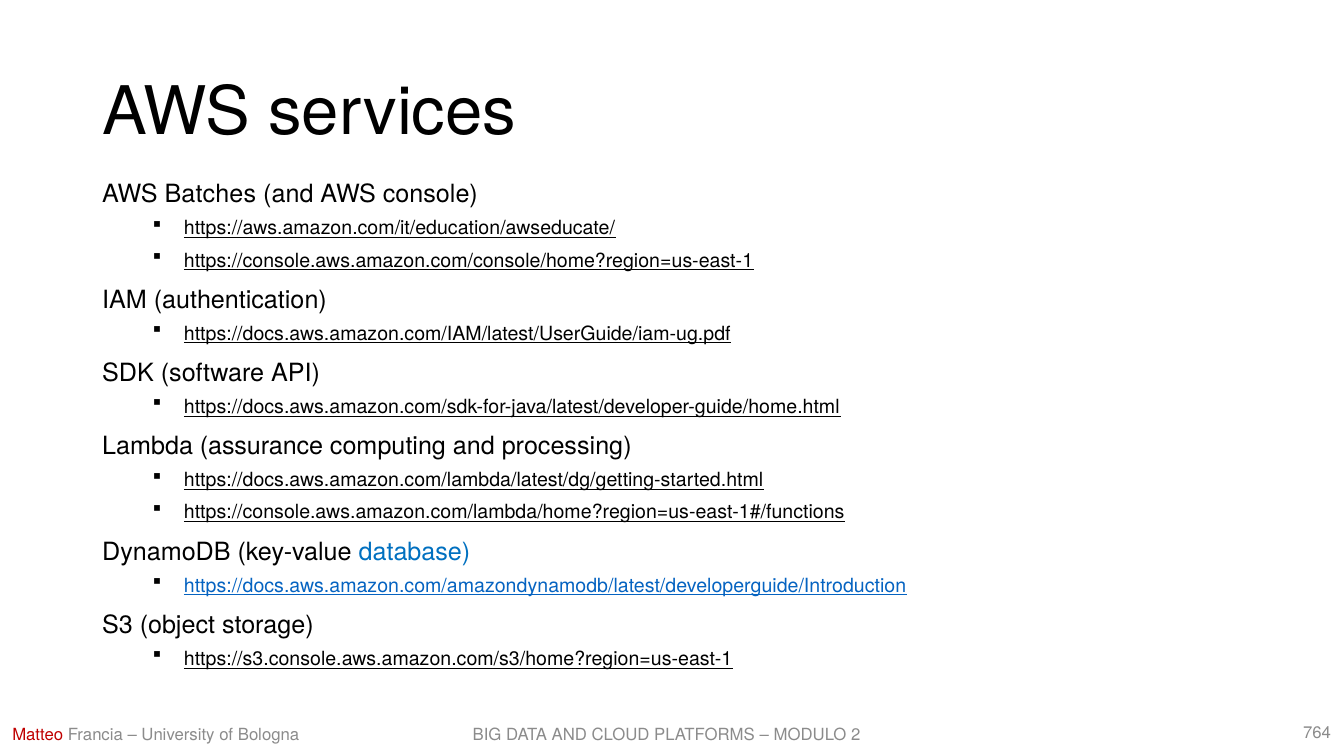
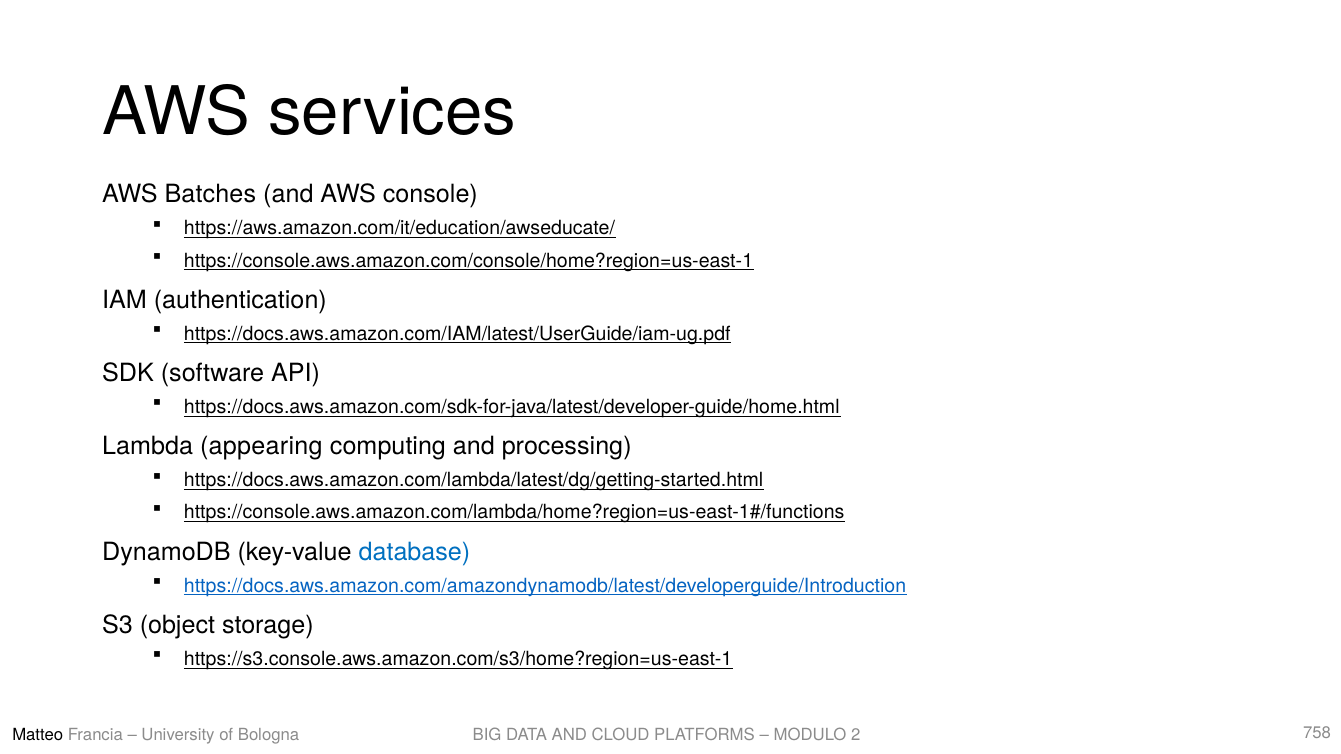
assurance: assurance -> appearing (261, 447)
Matteo colour: red -> black (38, 735)
764: 764 -> 758 (1317, 733)
